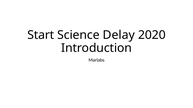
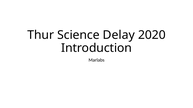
Start: Start -> Thur (41, 35)
